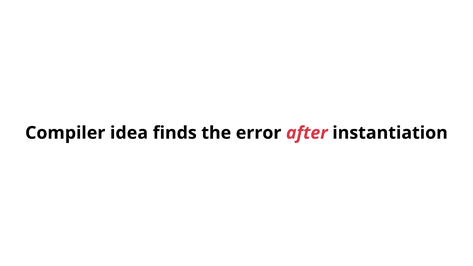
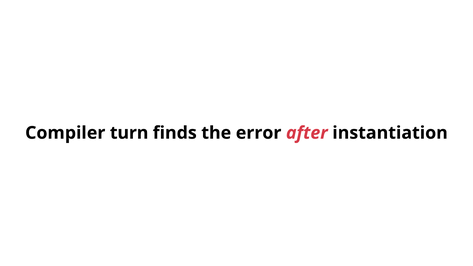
idea: idea -> turn (129, 133)
